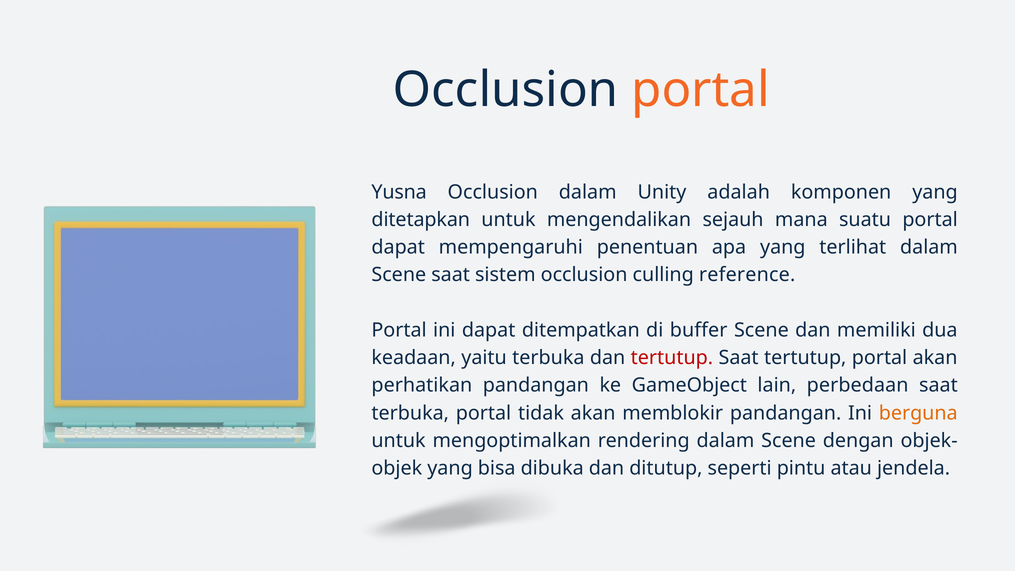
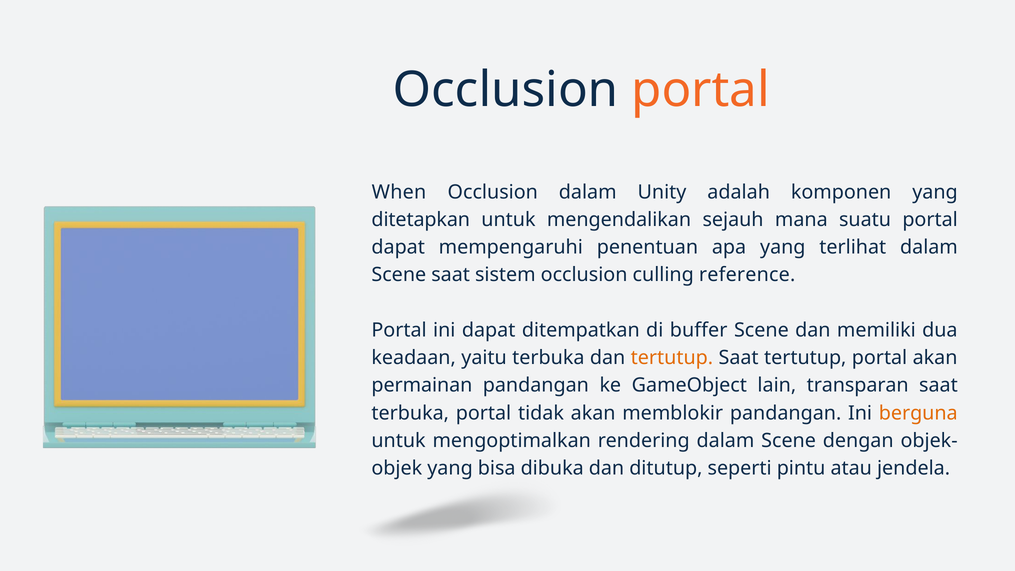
Yusna: Yusna -> When (399, 192)
tertutup colour: red -> orange (672, 358)
perhatikan: perhatikan -> permainan (422, 385)
perbedaan: perbedaan -> transparan (858, 385)
